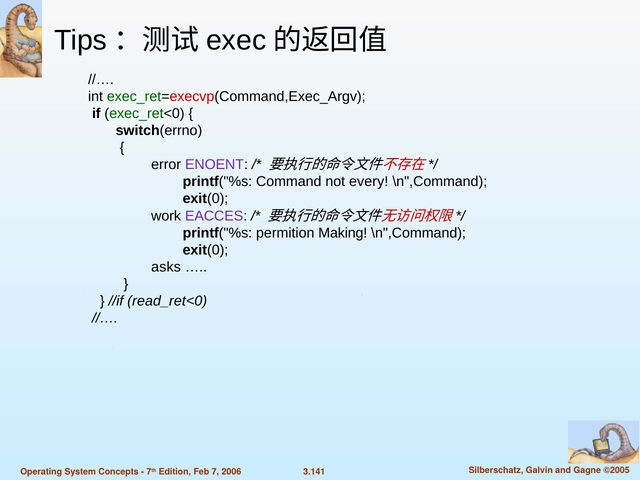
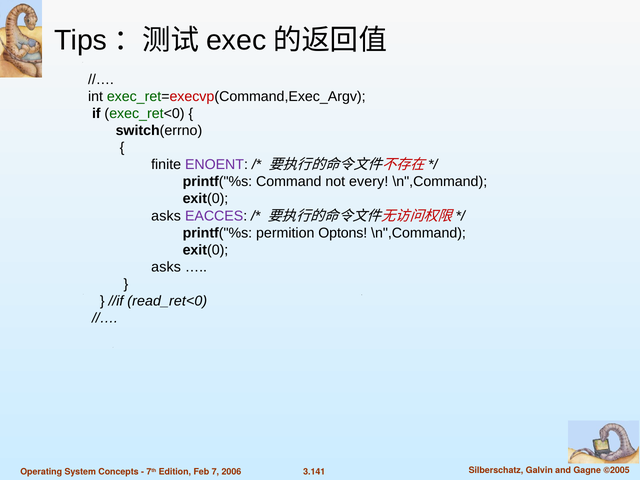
error: error -> finite (166, 165)
work: work -> asks (166, 216)
Making: Making -> Optons (343, 233)
